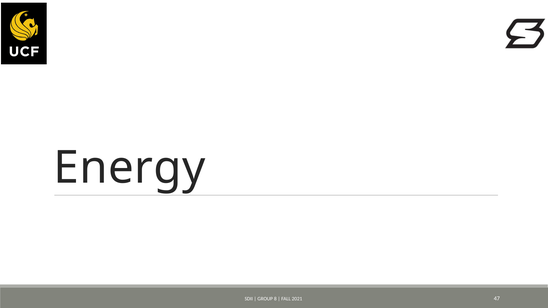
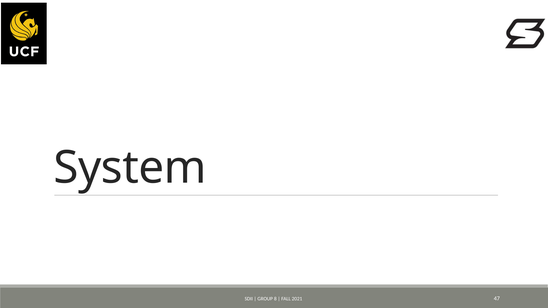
Energy: Energy -> System (130, 168)
